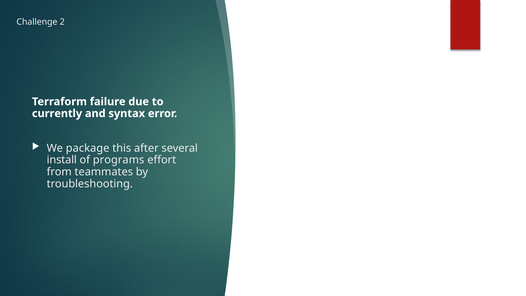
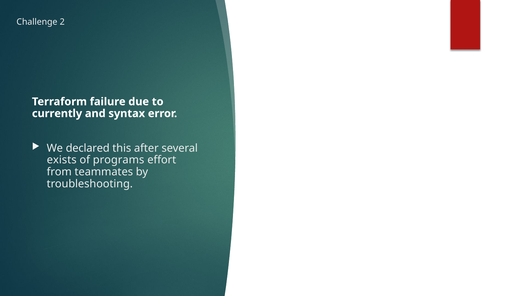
package: package -> declared (88, 148)
install: install -> exists (62, 160)
